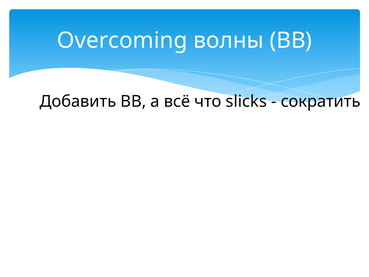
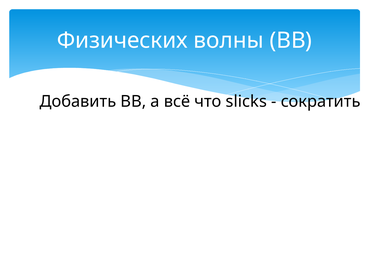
Overcoming: Overcoming -> Физических (122, 41)
